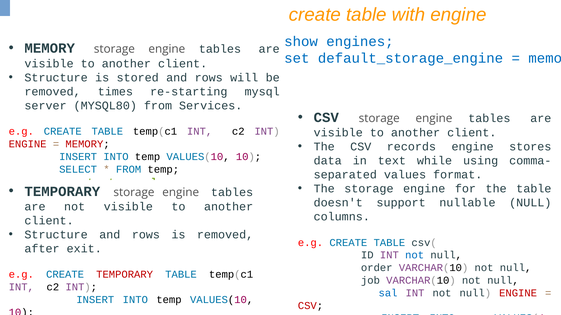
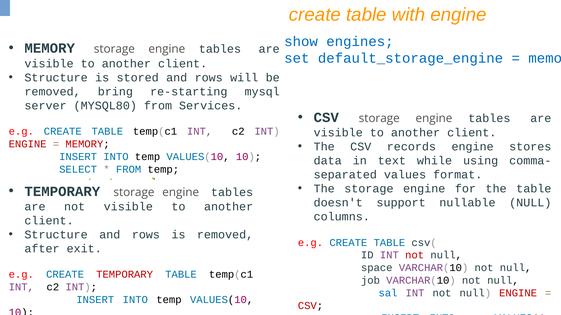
times: times -> bring (115, 92)
not colour: blue -> red (415, 256)
order: order -> space (377, 268)
